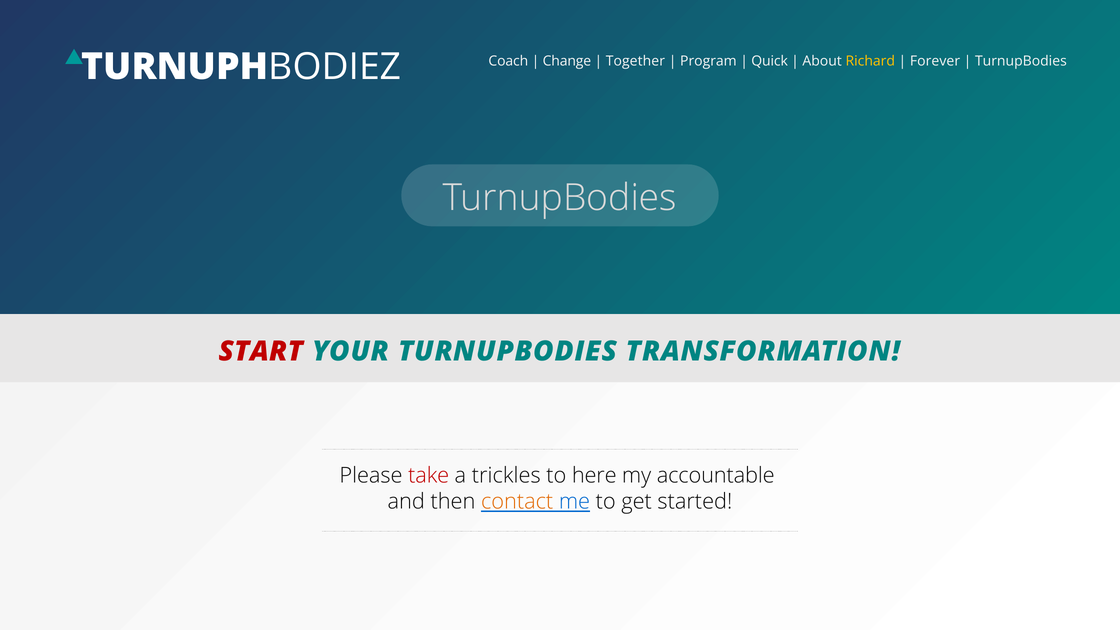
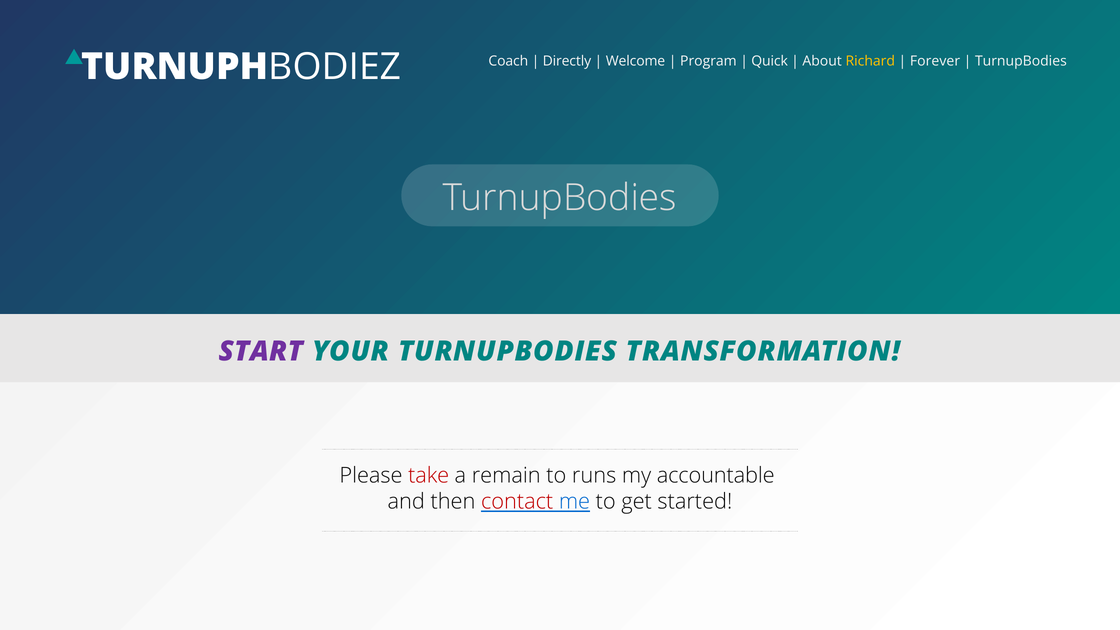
Change: Change -> Directly (567, 61)
Together: Together -> Welcome (636, 61)
START colour: red -> purple (261, 351)
trickles: trickles -> remain (506, 476)
here: here -> runs (594, 476)
contact colour: orange -> red (517, 502)
